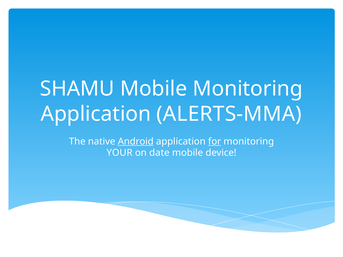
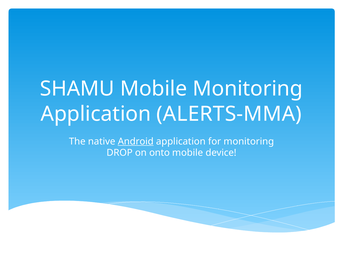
for underline: present -> none (215, 141)
YOUR: YOUR -> DROP (120, 153)
date: date -> onto (159, 153)
